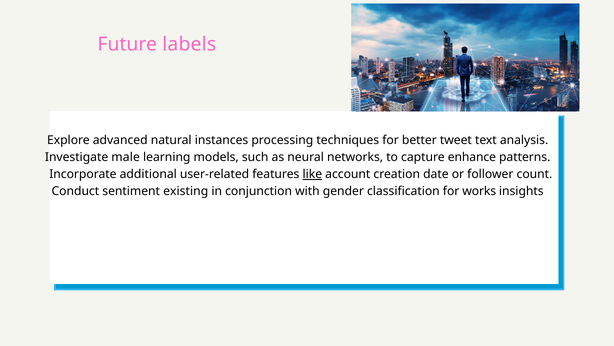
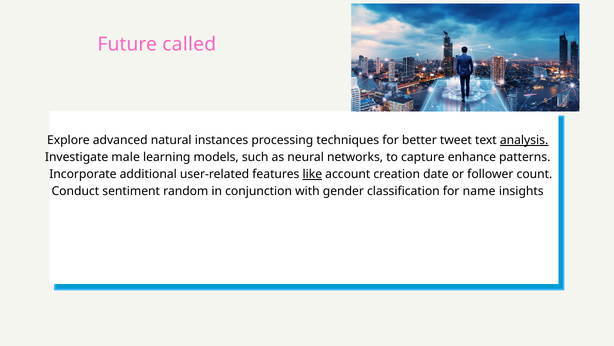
labels: labels -> called (189, 44)
analysis underline: none -> present (524, 140)
existing: existing -> random (186, 191)
works: works -> name (479, 191)
